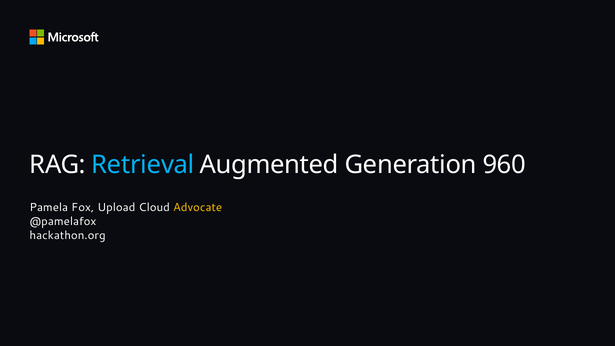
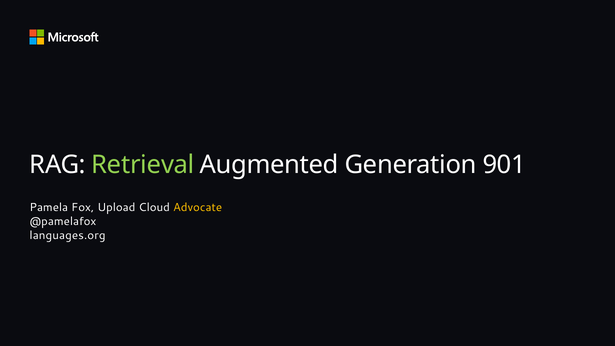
Retrieval colour: light blue -> light green (143, 165)
960: 960 -> 901 (504, 165)
hackathon.org: hackathon.org -> languages.org (67, 235)
